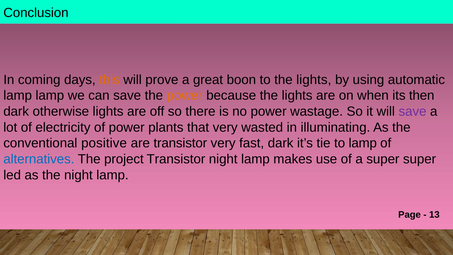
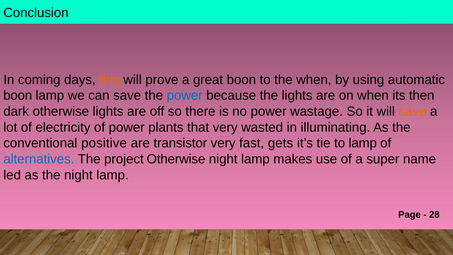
to the lights: lights -> when (314, 80)
lamp: lamp -> boon (18, 96)
power colour: orange -> blue (185, 96)
save colour: purple -> orange (413, 111)
fast dark: dark -> gets (281, 143)
project Transistor: Transistor -> Otherwise (176, 159)
super super: super -> name (420, 159)
13: 13 -> 28 (434, 215)
